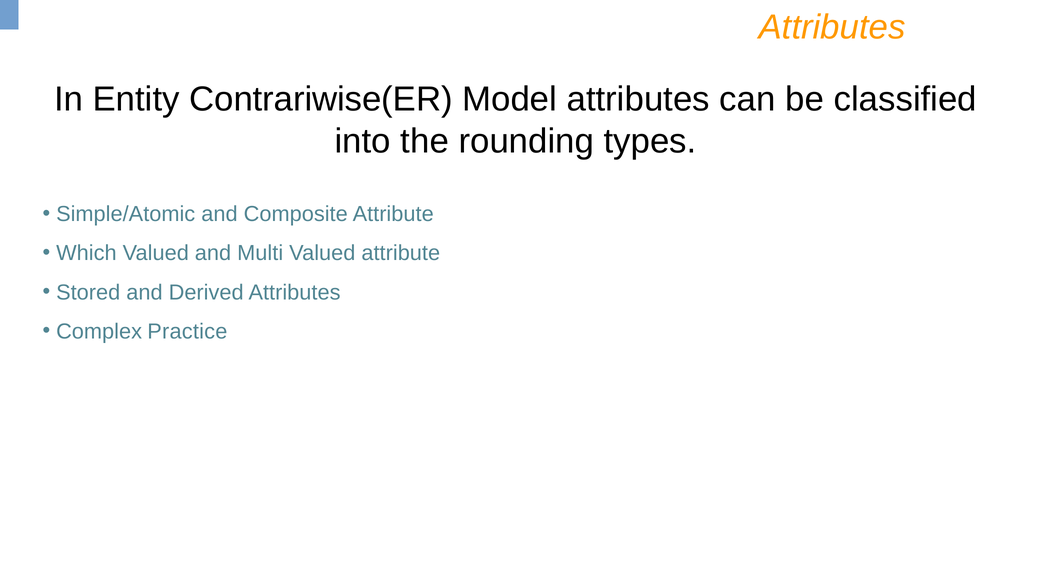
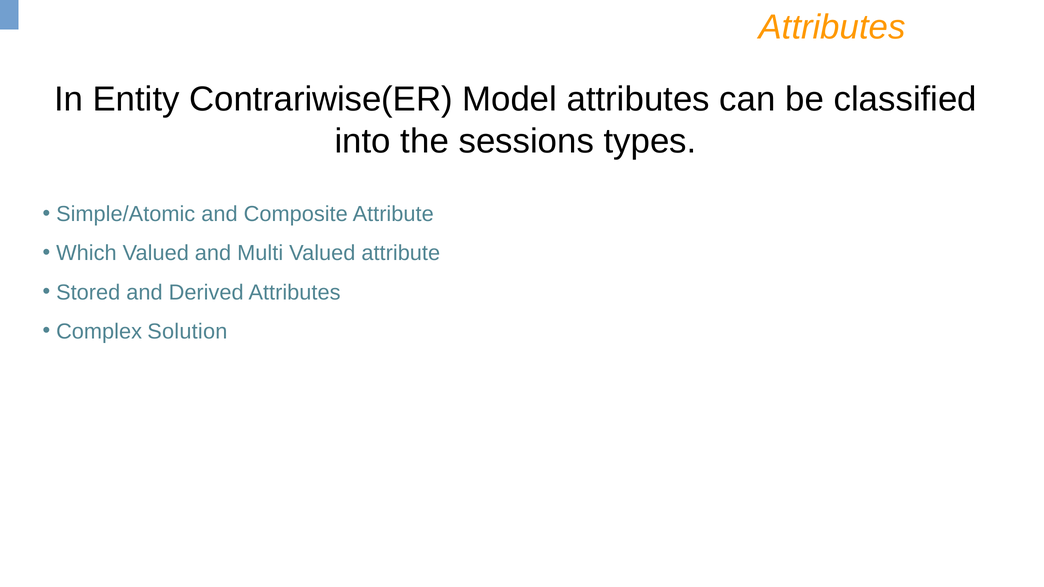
rounding: rounding -> sessions (526, 141)
Practice: Practice -> Solution (187, 332)
